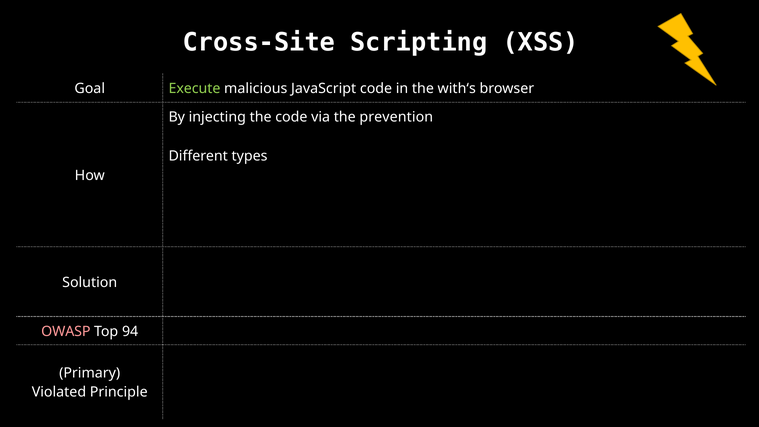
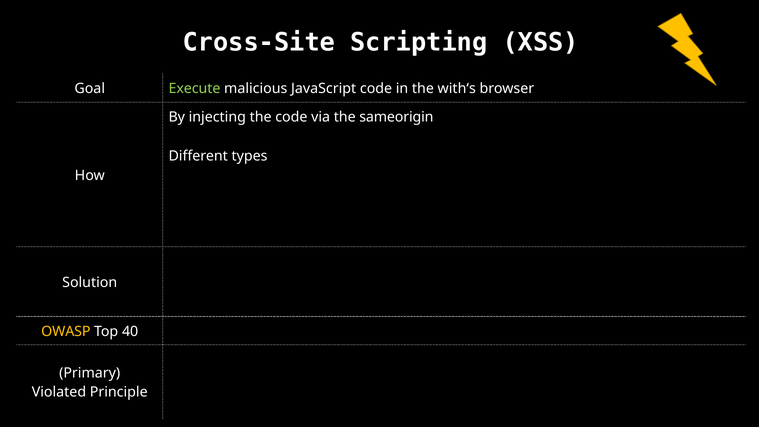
prevention: prevention -> sameorigin (396, 117)
OWASP colour: pink -> yellow (66, 331)
94: 94 -> 40 (130, 331)
